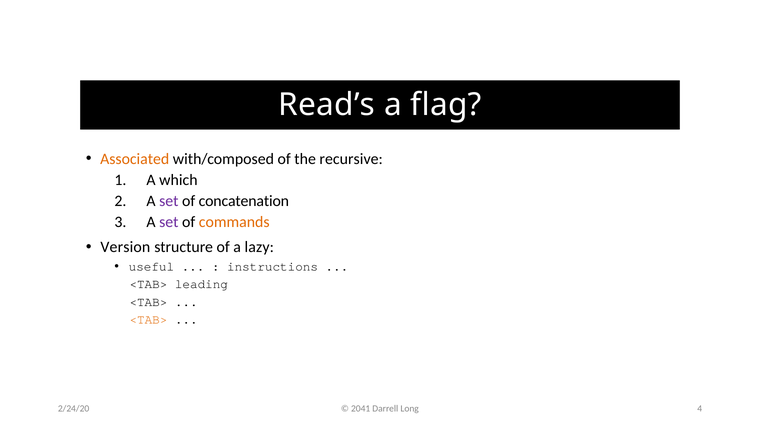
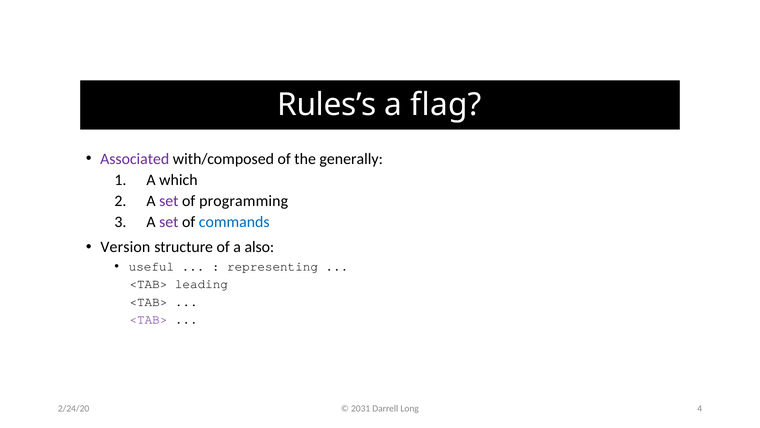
Read’s: Read’s -> Rules’s (327, 105)
Associated colour: orange -> purple (135, 159)
recursive: recursive -> generally (351, 159)
concatenation: concatenation -> programming (244, 201)
commands colour: orange -> blue (234, 222)
lazy: lazy -> also (259, 247)
instructions: instructions -> representing (273, 266)
<TAB> colour: orange -> purple (148, 319)
2041: 2041 -> 2031 (361, 408)
